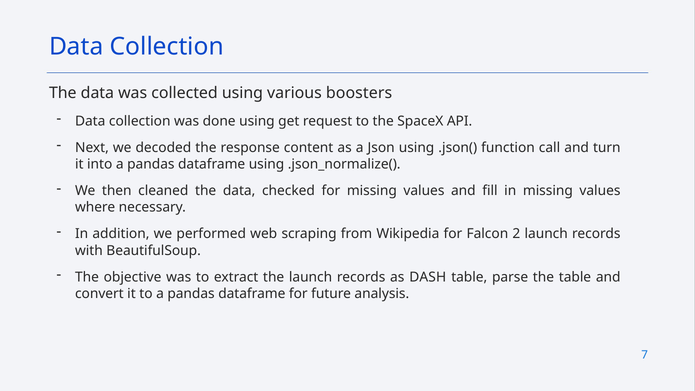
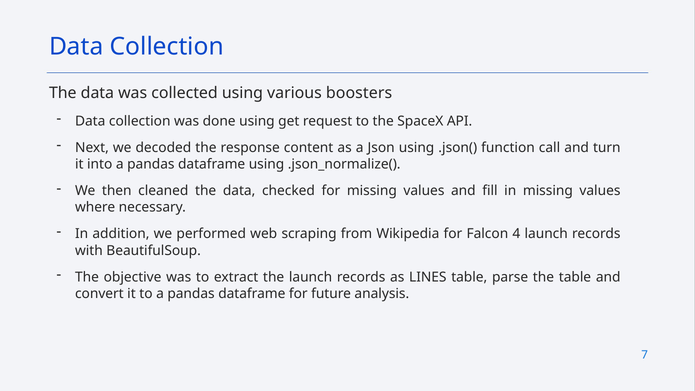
2: 2 -> 4 (516, 234)
DASH: DASH -> LINES (428, 277)
